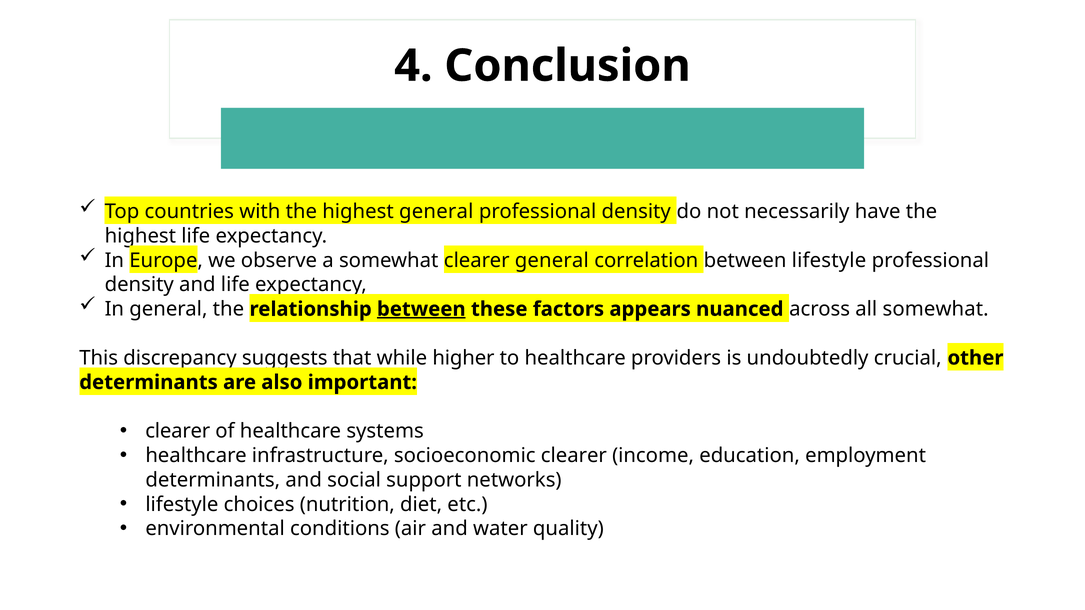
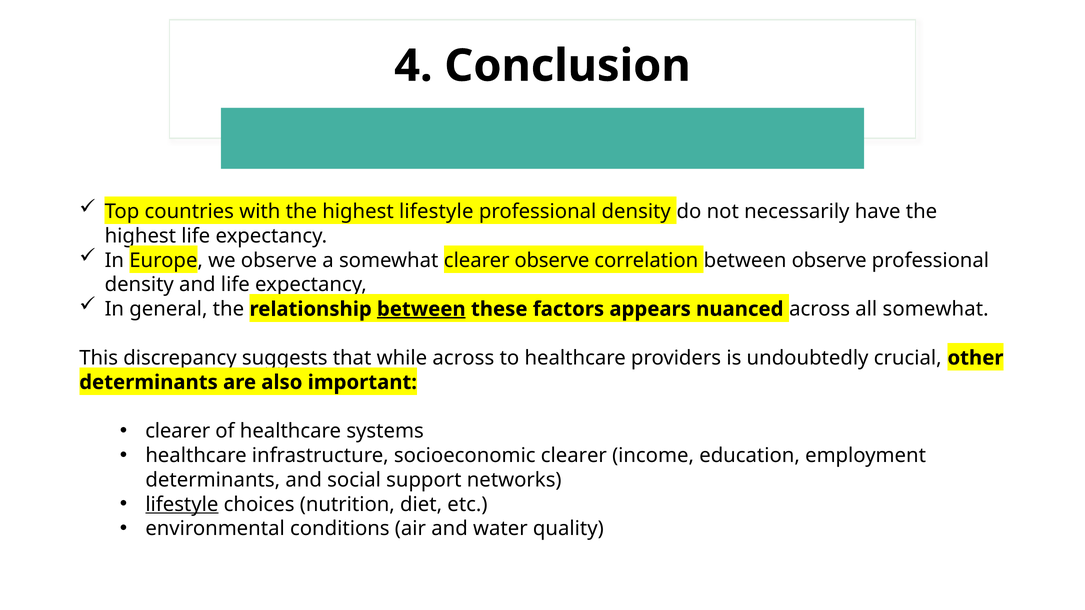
highest general: general -> lifestyle (436, 212)
clearer general: general -> observe (552, 260)
between lifestyle: lifestyle -> observe (829, 260)
higher: higher -> across (463, 358)
lifestyle underline: none -> present (182, 505)
